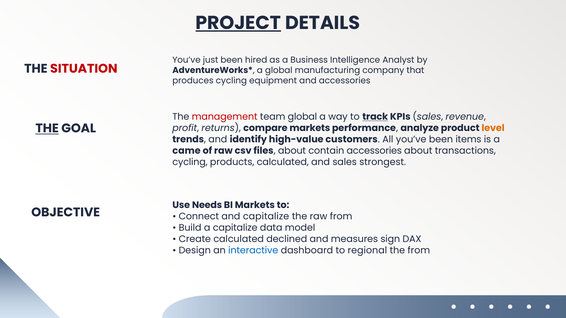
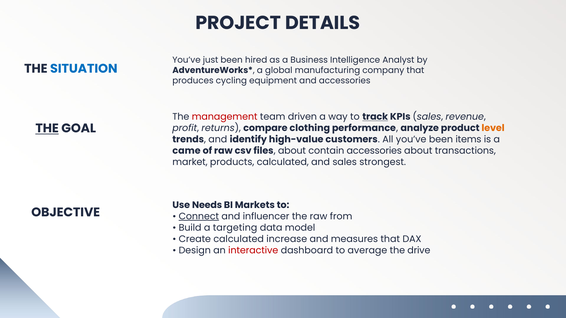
PROJECT underline: present -> none (238, 23)
SITUATION colour: red -> blue (84, 69)
team global: global -> driven (302, 117)
compare markets: markets -> clothing (310, 128)
cycling: cycling -> market (190, 162)
Connect underline: none -> present (199, 217)
and capitalize: capitalize -> influencer (266, 217)
a capitalize: capitalize -> targeting (235, 228)
declined: declined -> increase (287, 239)
measures sign: sign -> that (390, 239)
interactive colour: blue -> red (253, 251)
regional: regional -> average (367, 251)
the from: from -> drive (419, 251)
